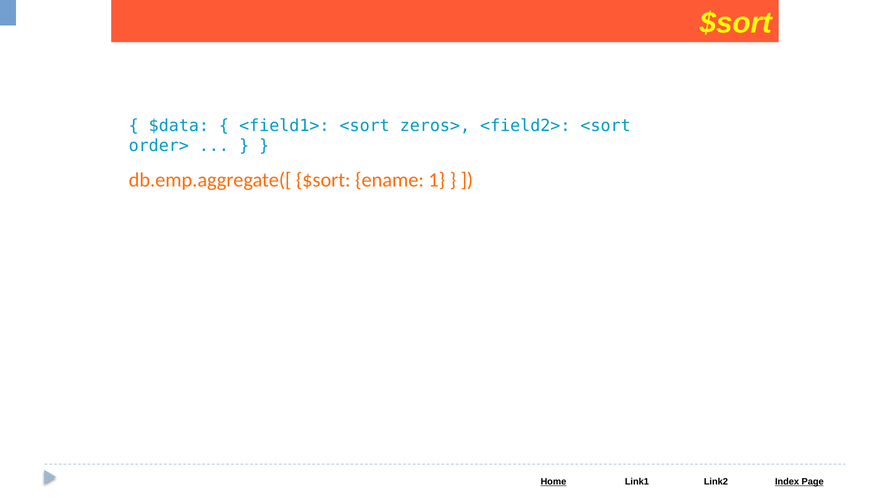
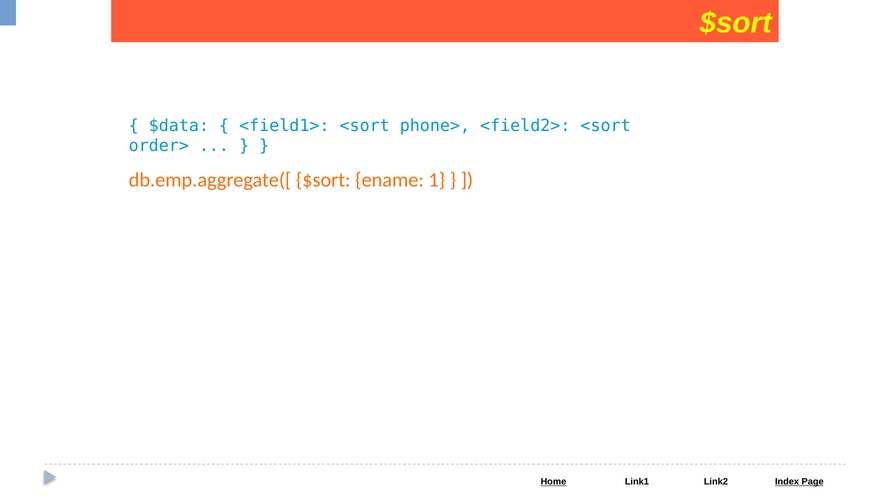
zeros>: zeros> -> phone> (435, 126)
